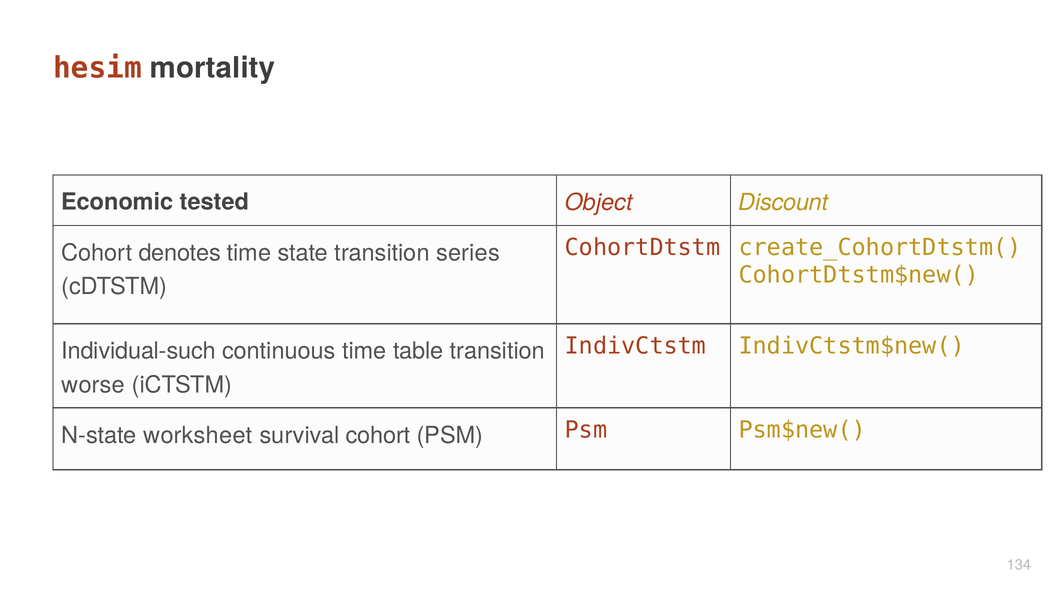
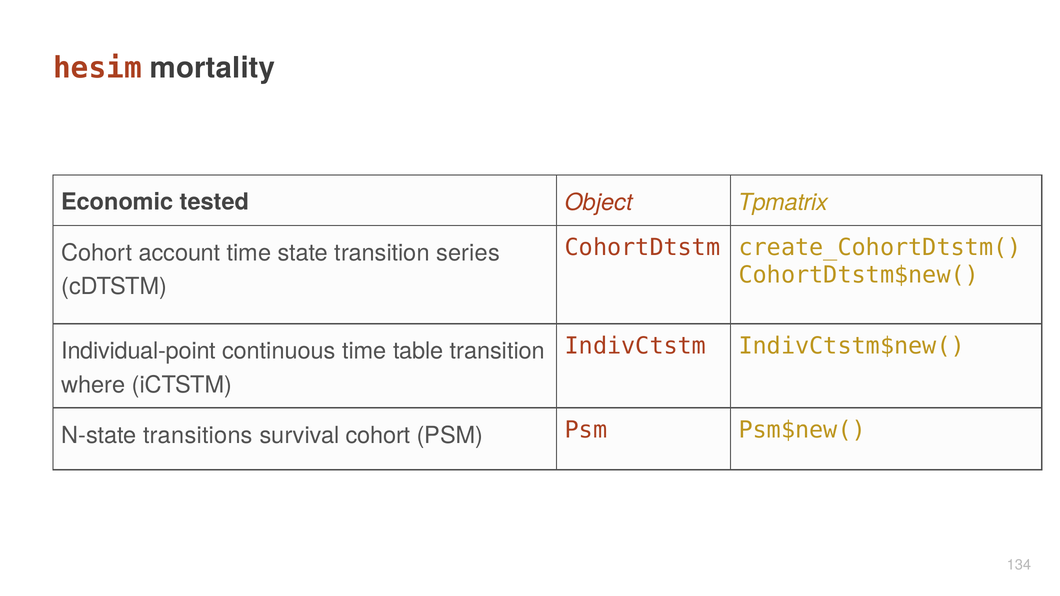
Discount: Discount -> Tpmatrix (783, 203)
denotes: denotes -> account (180, 253)
Individual-such: Individual-such -> Individual-point (139, 351)
worse: worse -> where (93, 385)
worksheet: worksheet -> transitions (198, 436)
